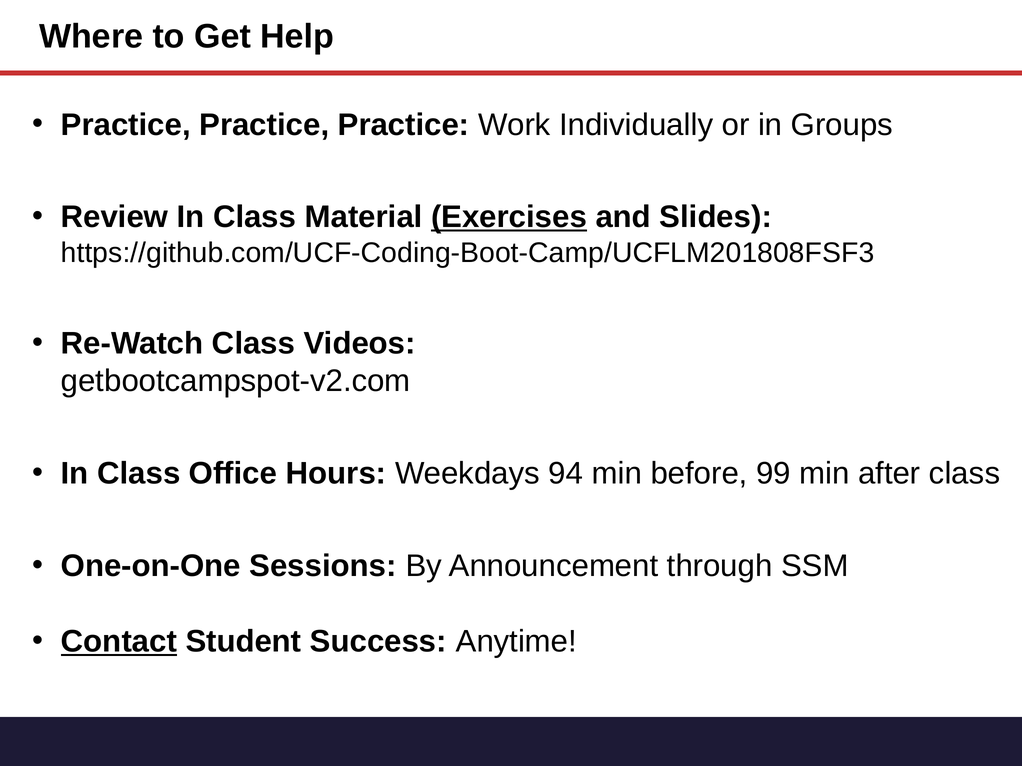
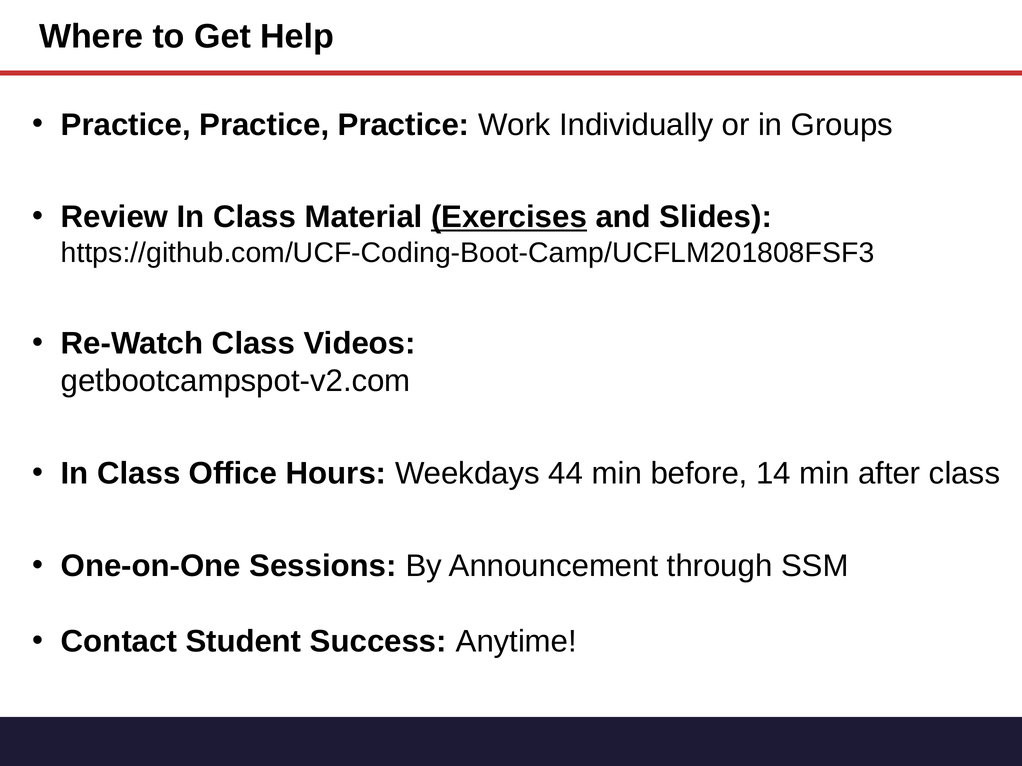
94: 94 -> 44 (566, 474)
99: 99 -> 14 (773, 474)
Contact underline: present -> none (119, 642)
